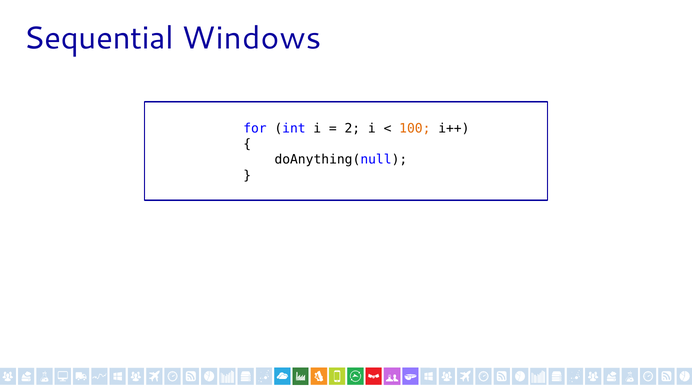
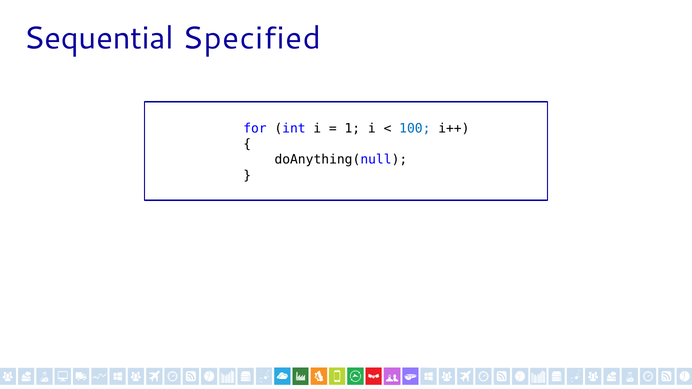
Windows: Windows -> Specified (252, 39)
2: 2 -> 1 (352, 129)
100 colour: orange -> blue (415, 129)
